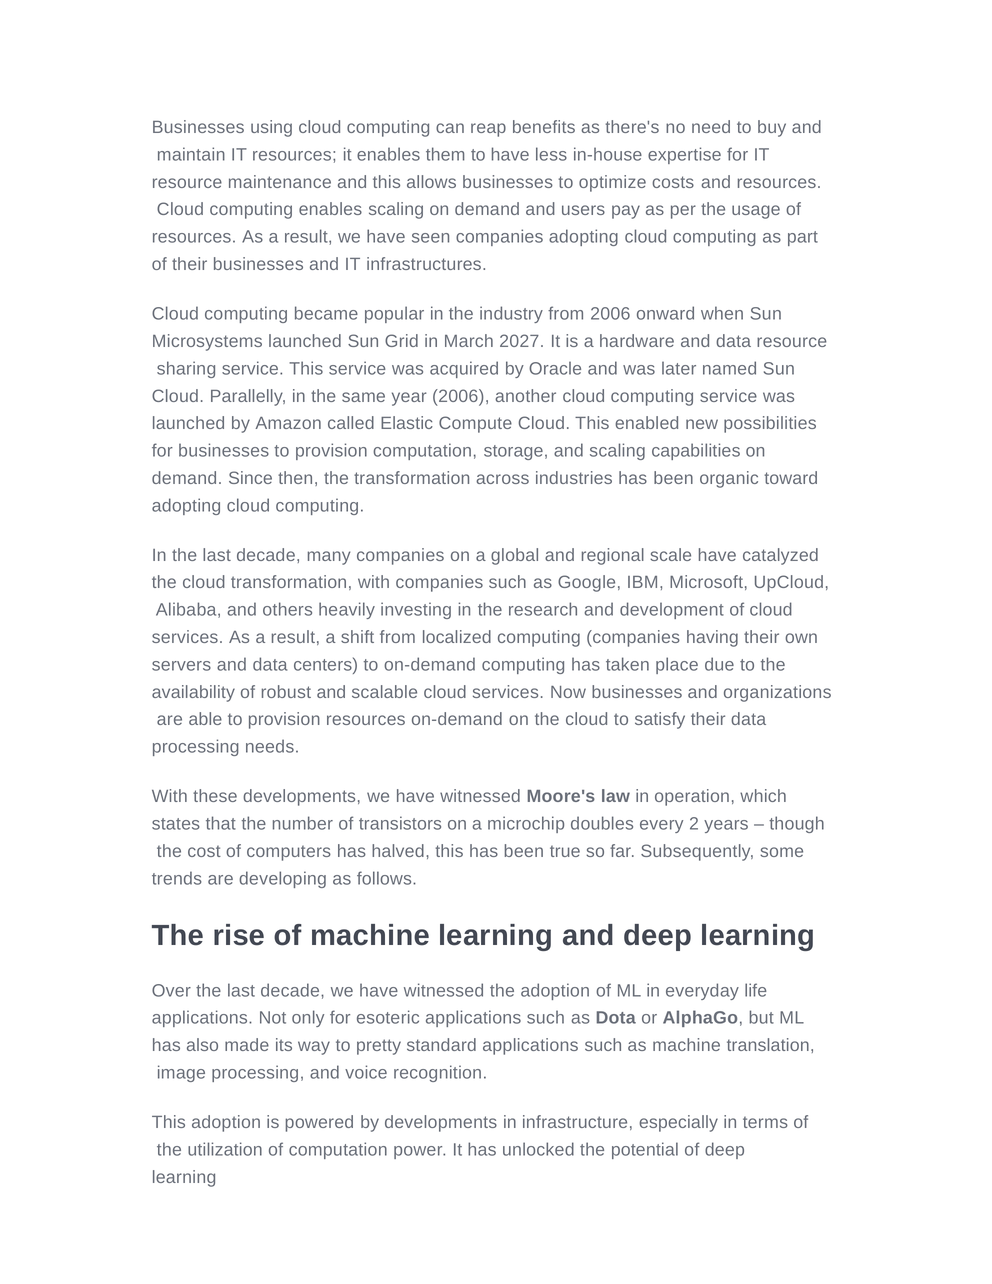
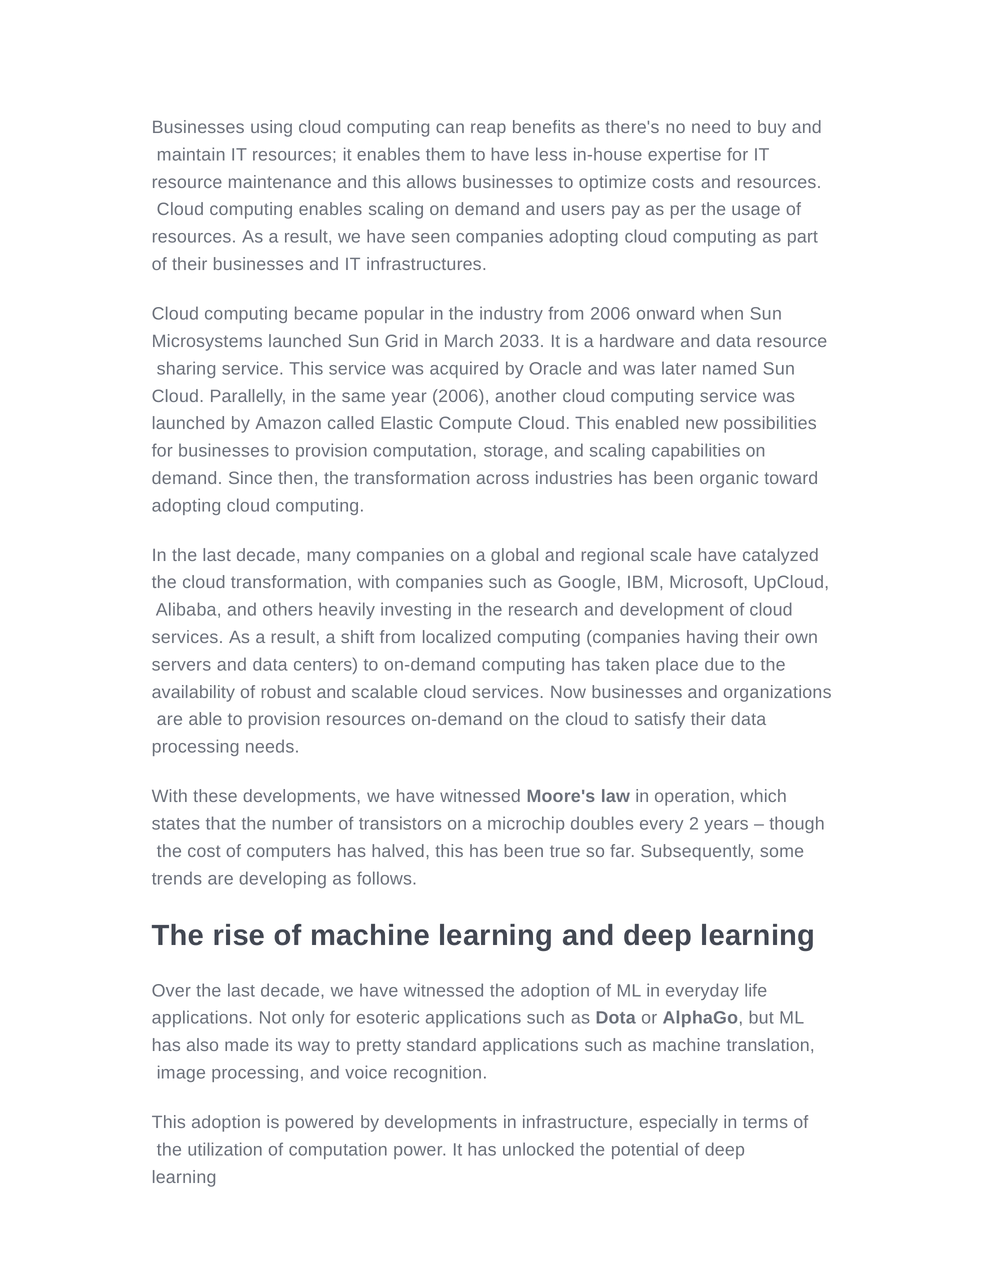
2027: 2027 -> 2033 (522, 341)
